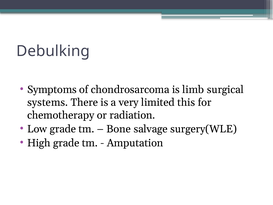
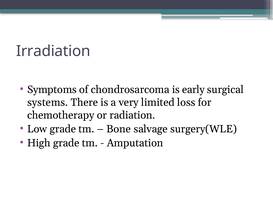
Debulking: Debulking -> Irradiation (53, 51)
limb: limb -> early (193, 89)
this: this -> loss (186, 102)
